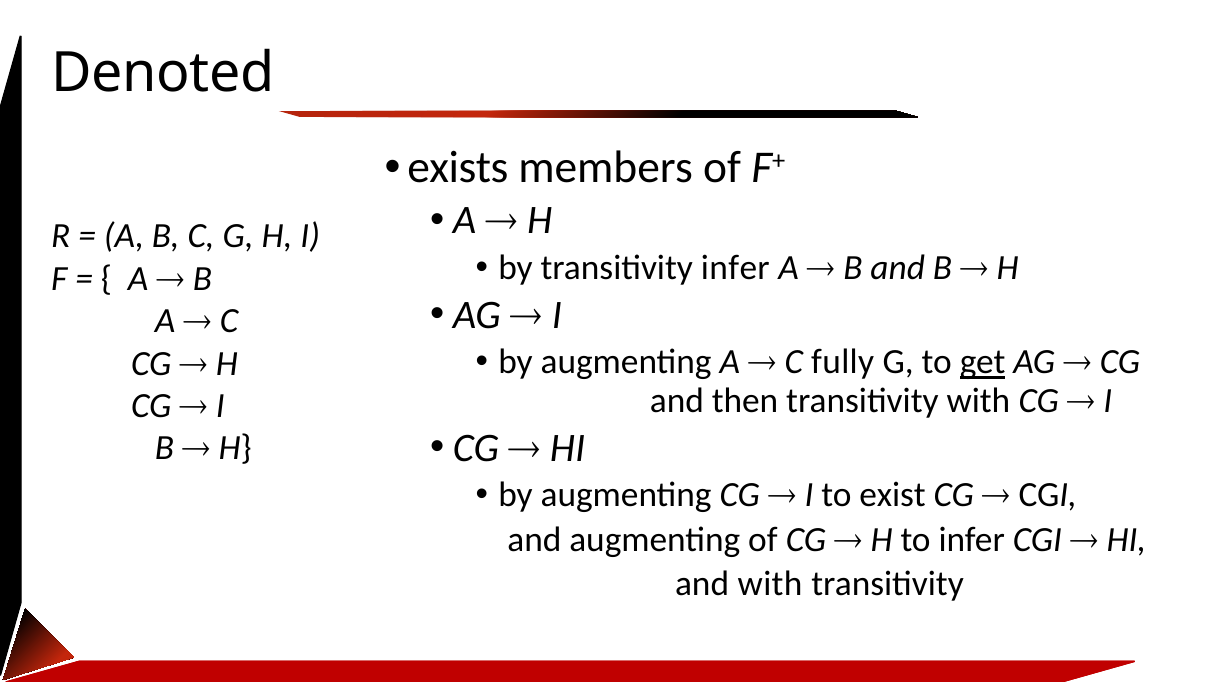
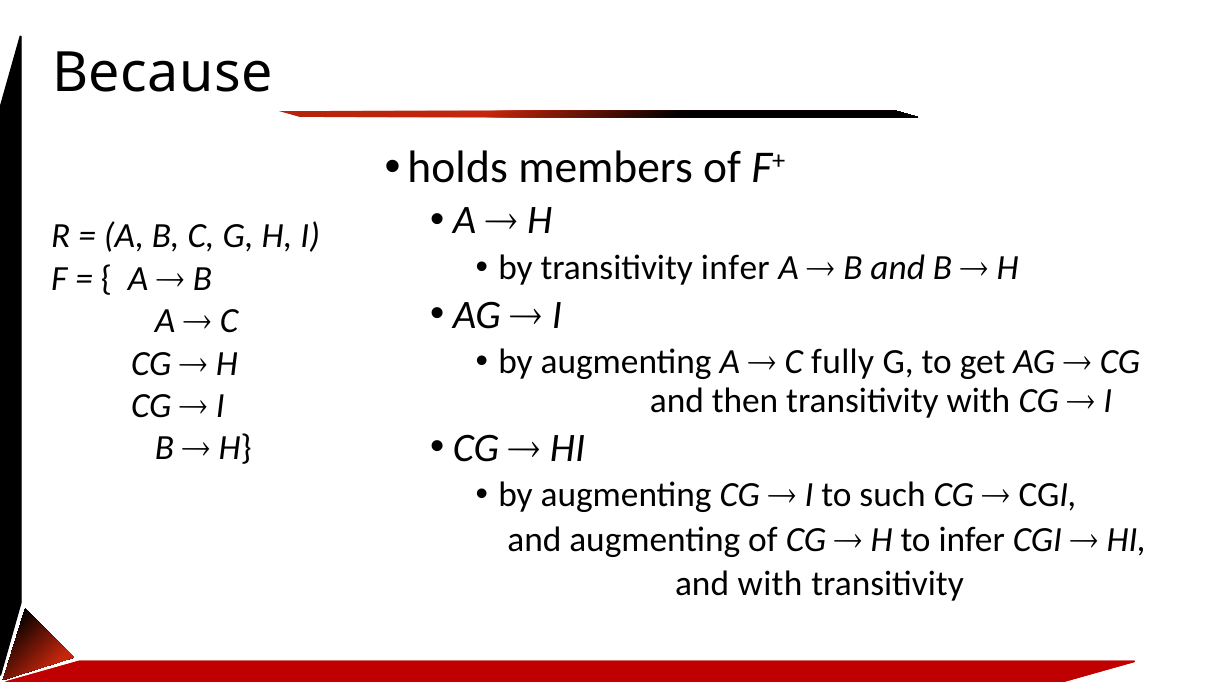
Denoted: Denoted -> Because (163, 73)
exists: exists -> holds (458, 168)
get underline: present -> none (983, 362)
exist: exist -> such (893, 495)
